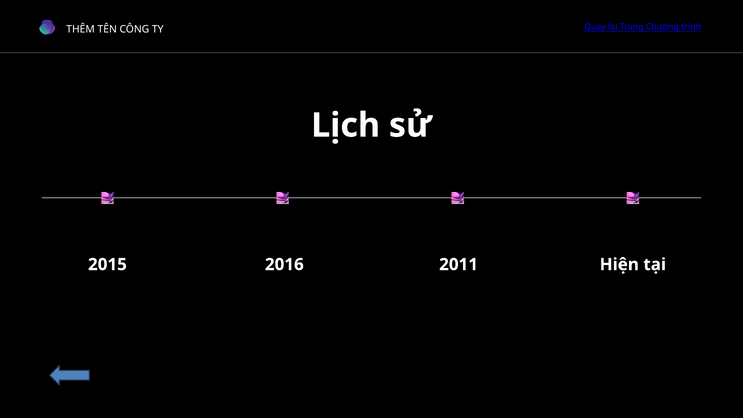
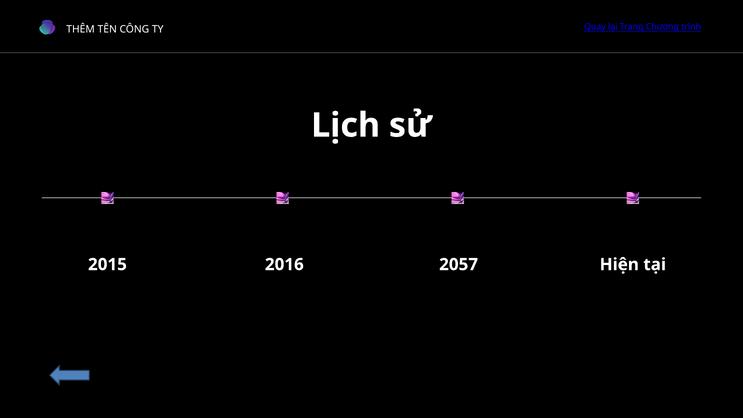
2011: 2011 -> 2057 (459, 264)
